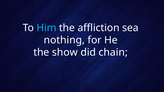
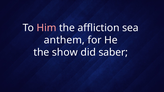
Him colour: light blue -> pink (46, 28)
nothing: nothing -> anthem (64, 40)
chain: chain -> saber (113, 52)
